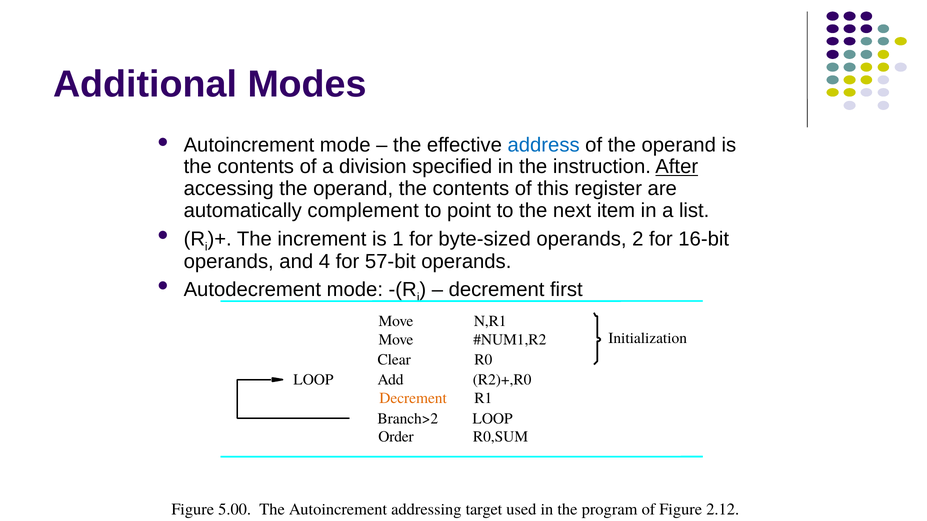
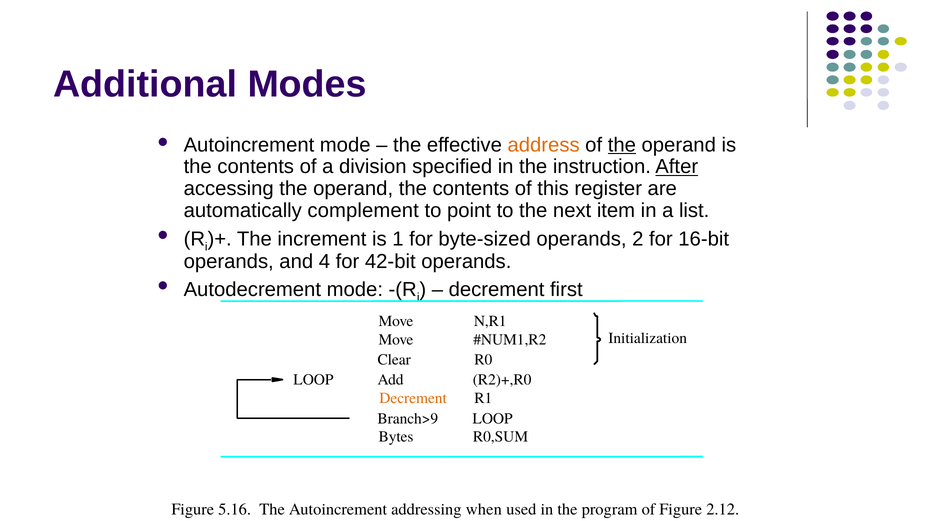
address colour: blue -> orange (544, 145)
the underline: none -> present (622, 145)
57-bit: 57-bit -> 42-bit (390, 262)
Branch>2: Branch>2 -> Branch>9 (408, 419)
Order: Order -> Bytes (396, 437)
5.00: 5.00 -> 5.16 (235, 510)
target: target -> when (484, 510)
